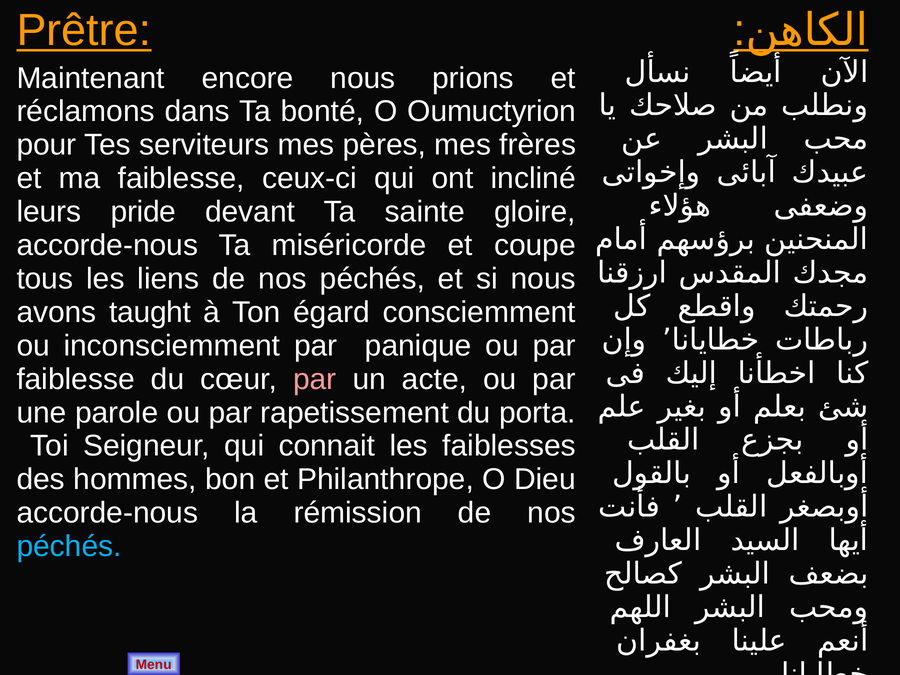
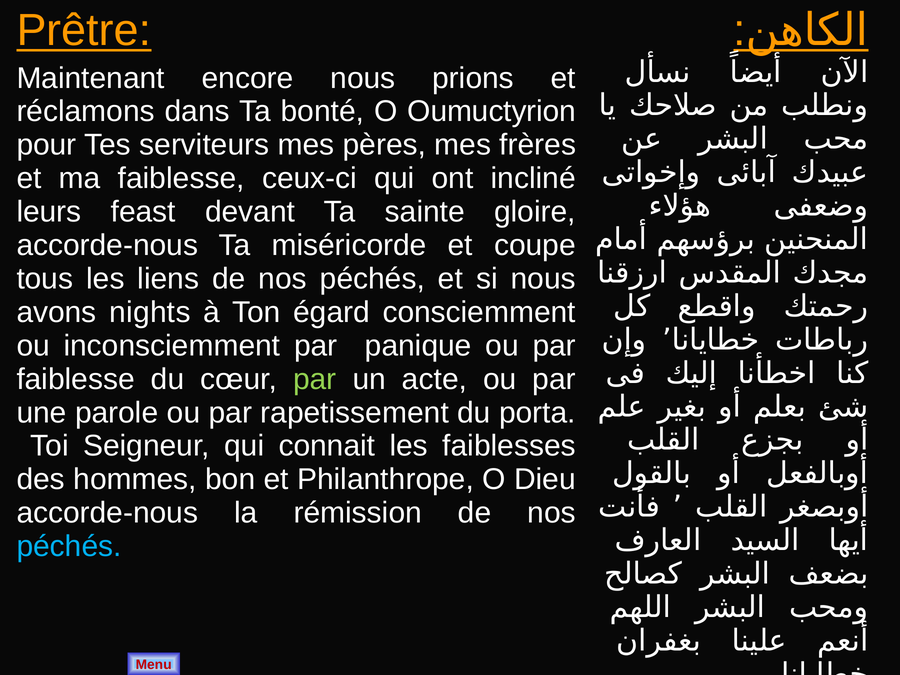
pride: pride -> feast (143, 212)
taught: taught -> nights (150, 312)
par colour: pink -> light green (315, 379)
